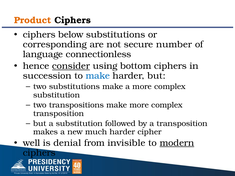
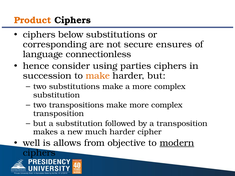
number: number -> ensures (174, 44)
consider underline: present -> none (71, 66)
bottom: bottom -> parties (136, 66)
make colour: blue -> orange (98, 76)
denial: denial -> allows (67, 143)
invisible: invisible -> objective (127, 143)
